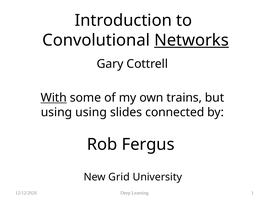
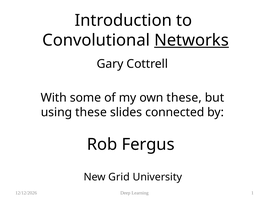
With underline: present -> none (54, 98)
own trains: trains -> these (184, 98)
using using: using -> these (91, 112)
